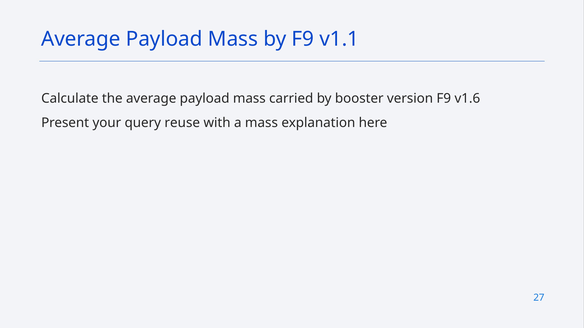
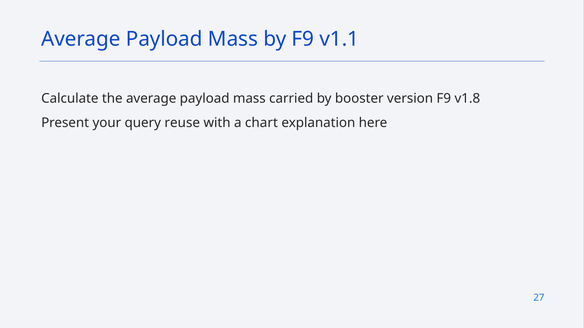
v1.6: v1.6 -> v1.8 (467, 99)
a mass: mass -> chart (261, 123)
